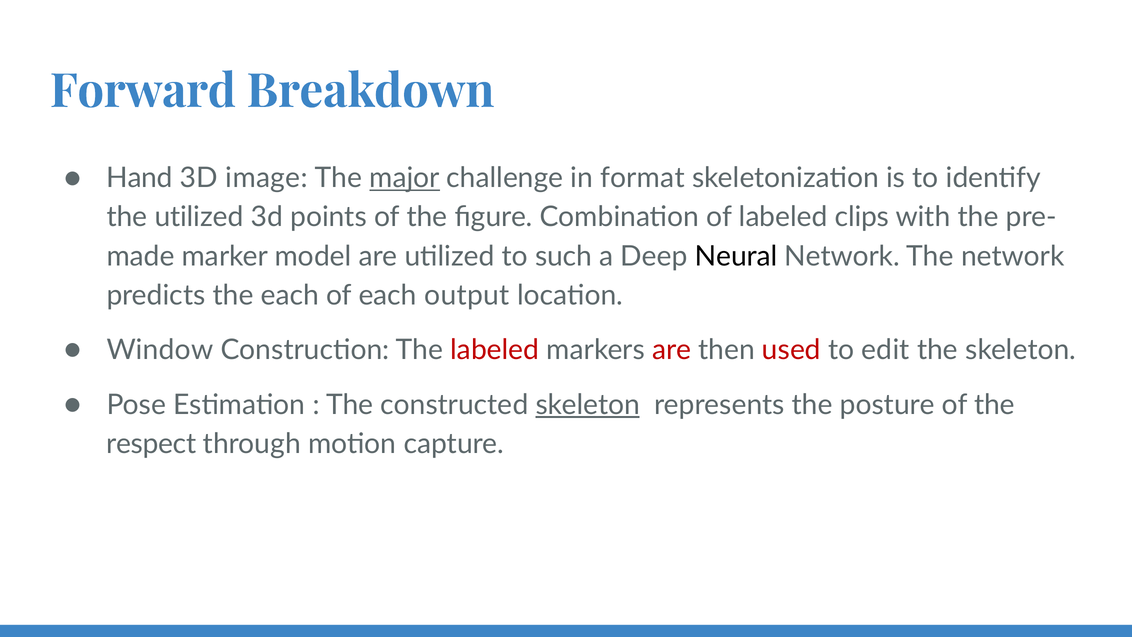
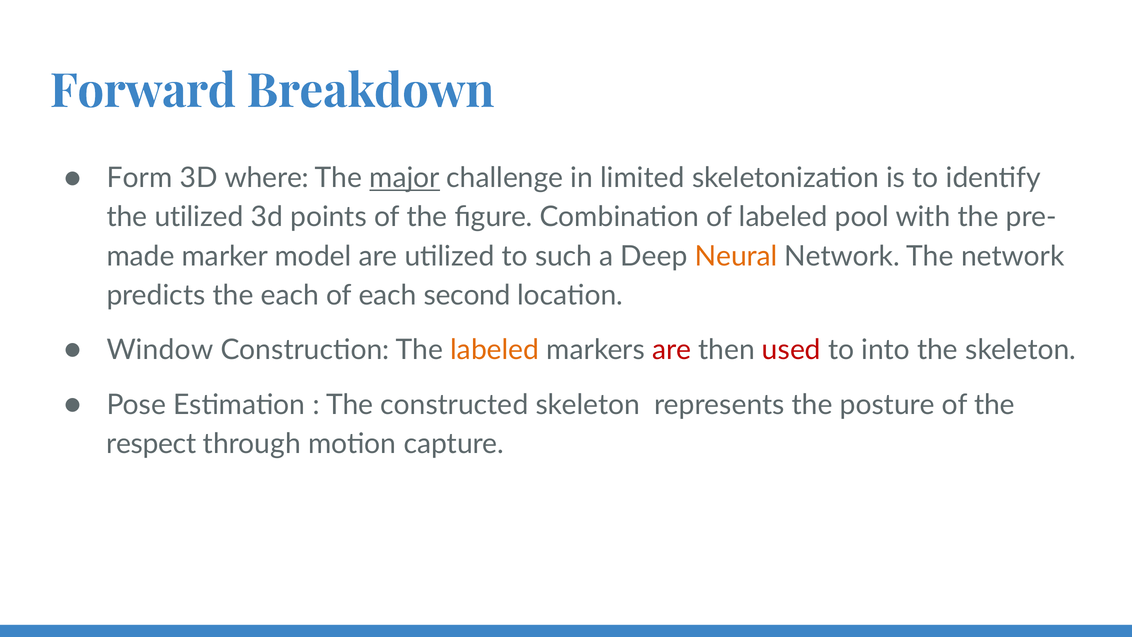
Hand: Hand -> Form (139, 178)
image: image -> where (267, 178)
format: format -> limited (642, 178)
clips: clips -> pool (862, 217)
Neural colour: black -> orange (736, 256)
output: output -> second (467, 295)
labeled colour: red -> orange (495, 350)
edit: edit -> into (886, 350)
skeleton underline: present -> none (588, 405)
